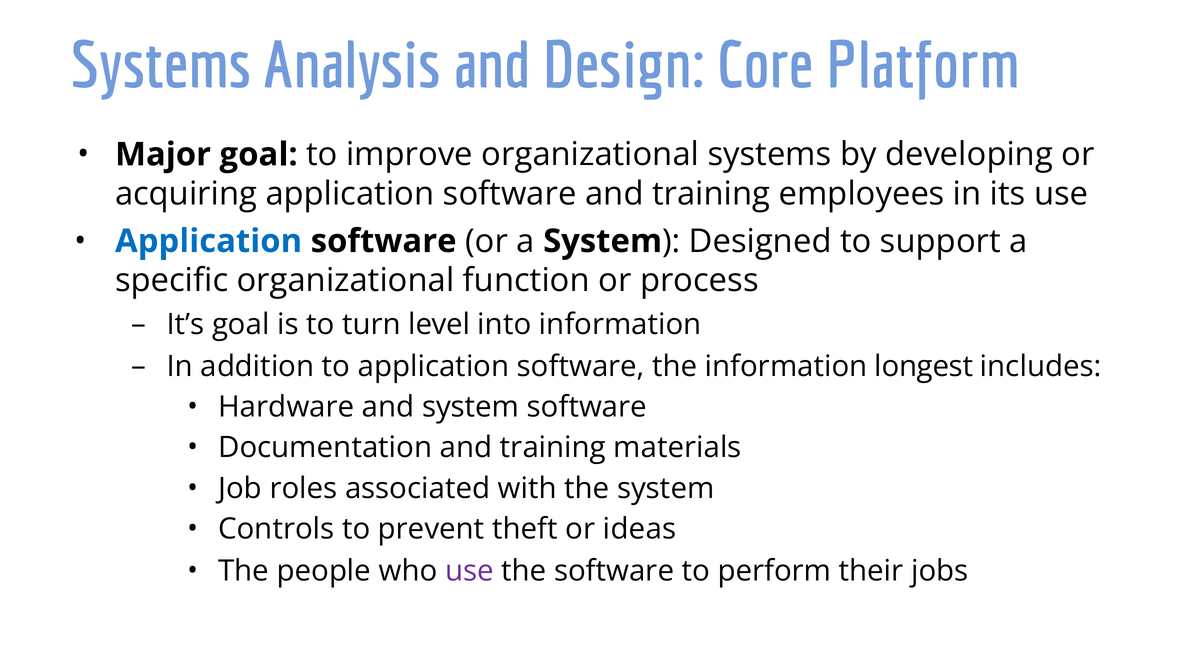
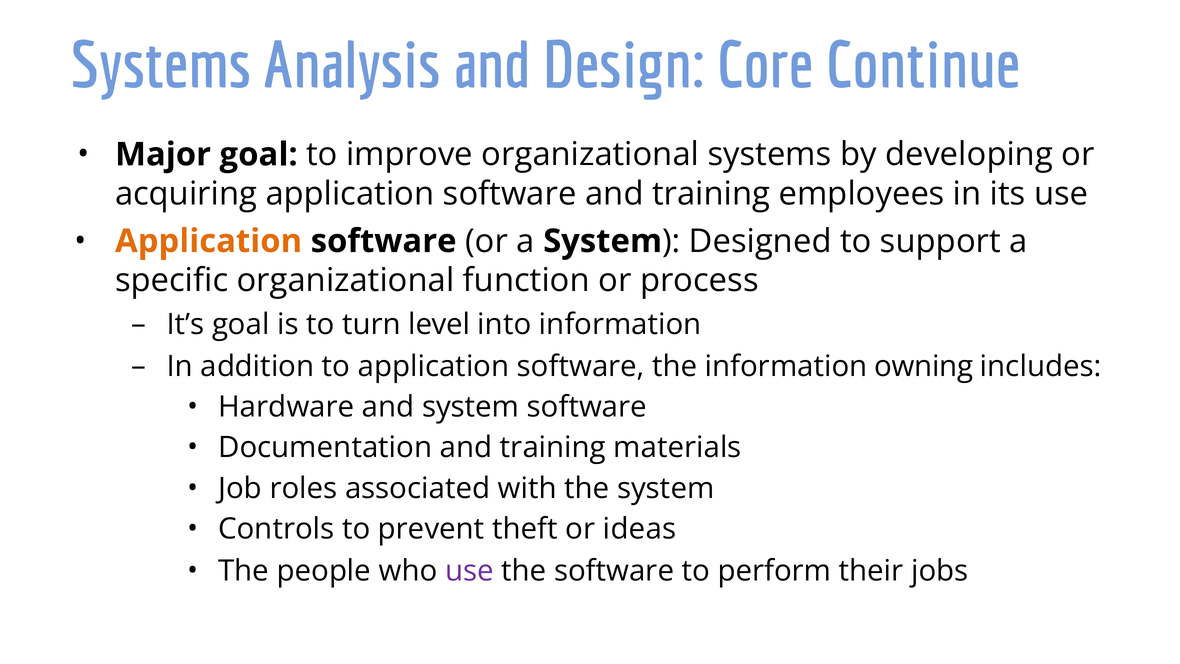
Platform: Platform -> Continue (924, 66)
Application colour: blue -> orange (209, 241)
longest: longest -> owning (924, 366)
